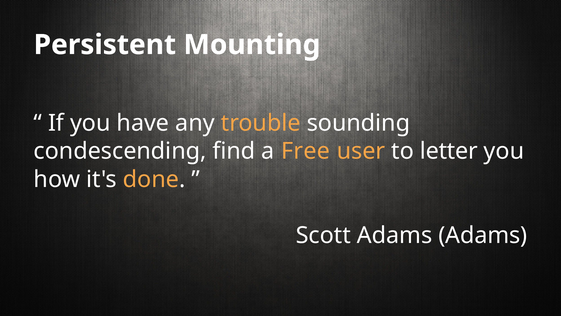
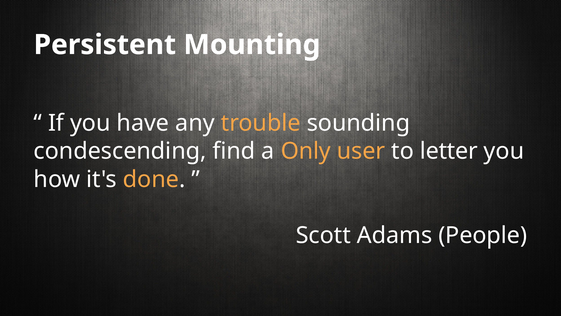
Free: Free -> Only (306, 151)
Adams Adams: Adams -> People (483, 235)
